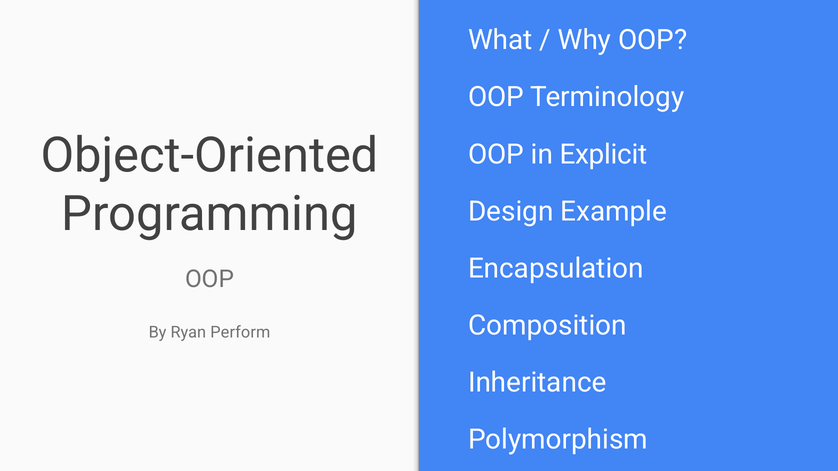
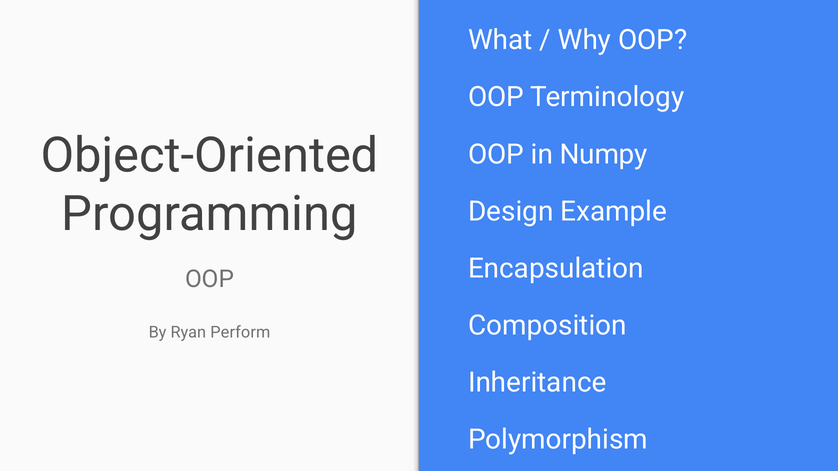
Explicit: Explicit -> Numpy (604, 154)
